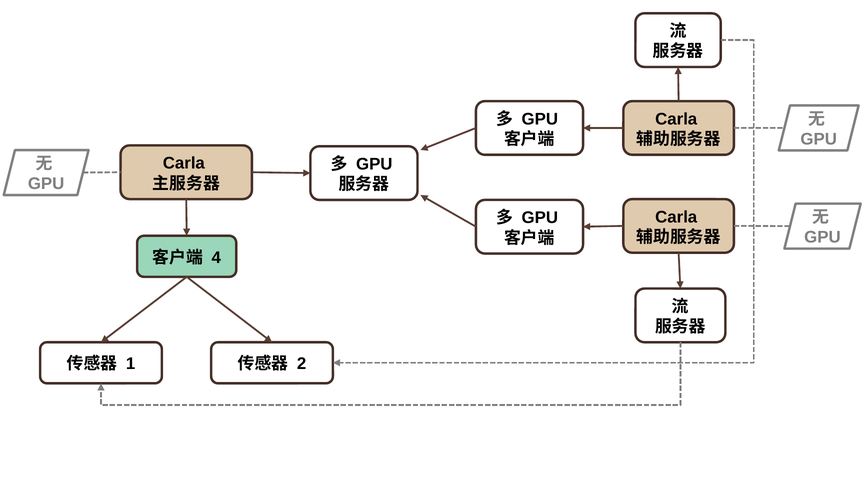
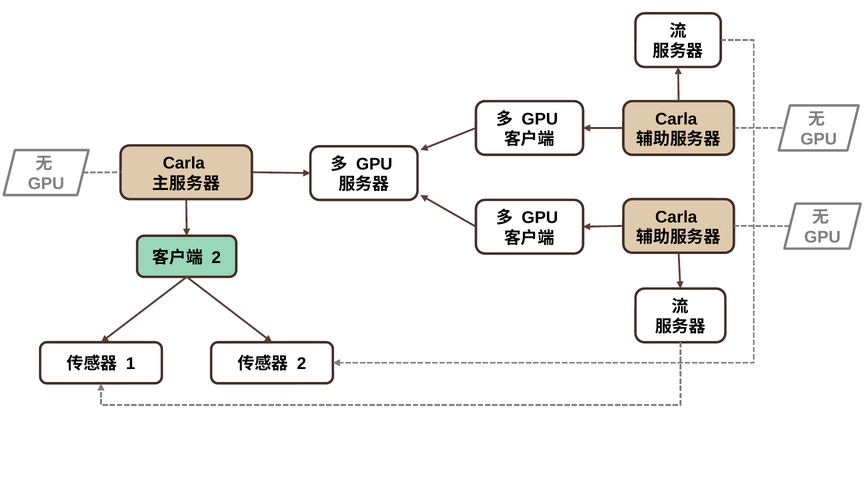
4: 4 -> 2 (216, 257)
